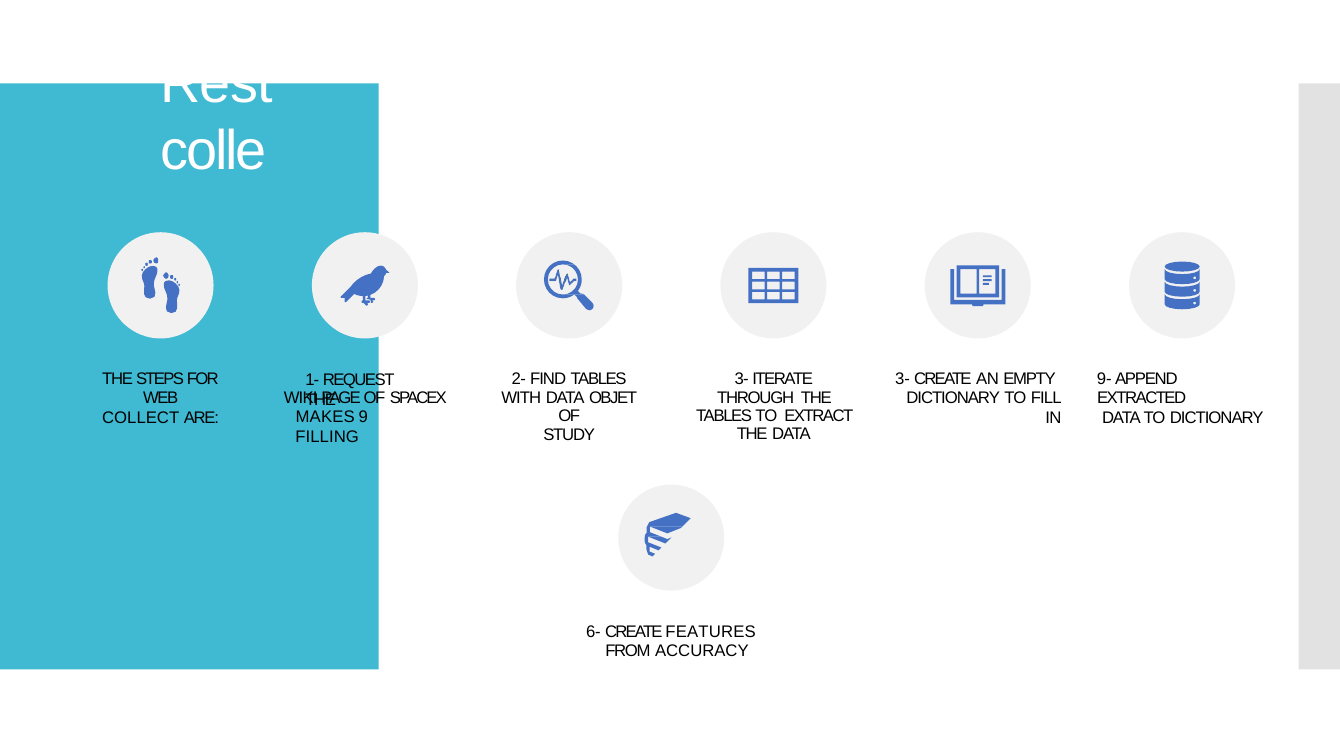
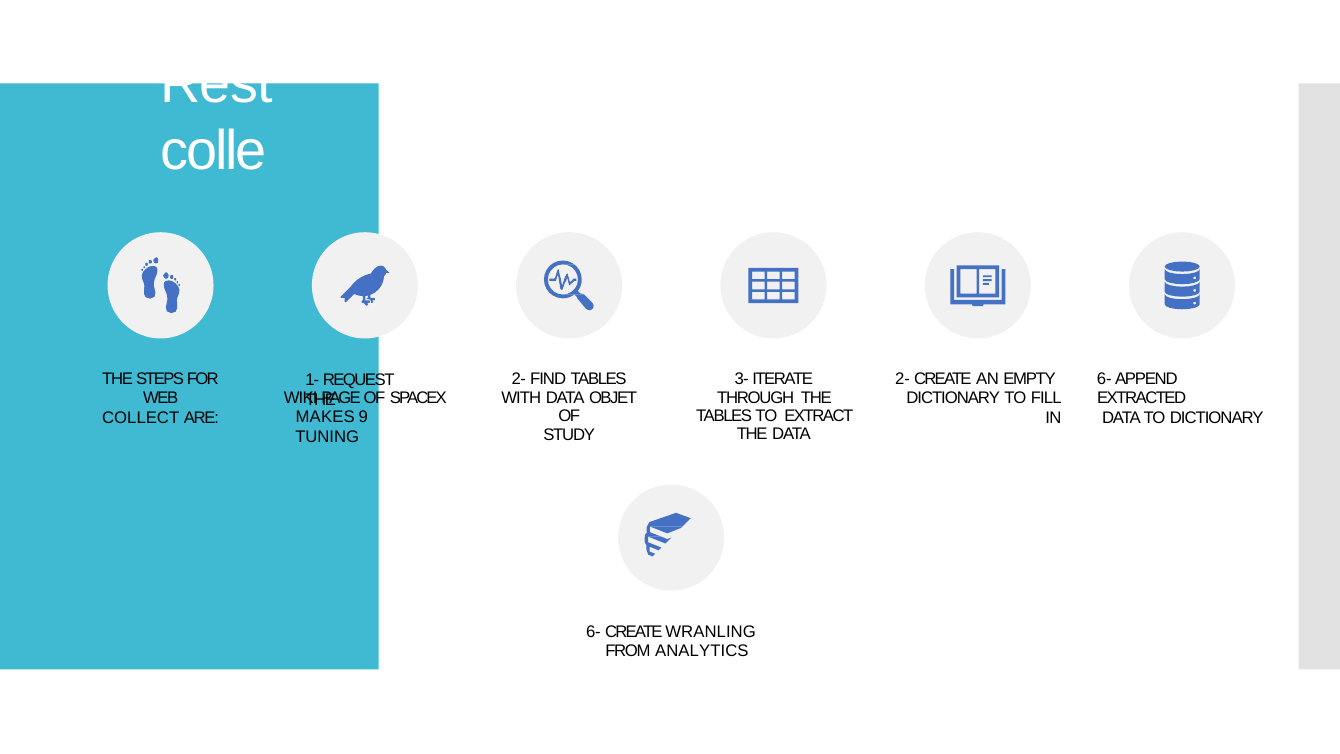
3-: 3- -> 2- (903, 379)
9-: 9- -> 6- (1104, 379)
FILLING: FILLING -> TUNING (327, 437)
FEATURES: FEATURES -> WRANLING (711, 632)
ACCURACY: ACCURACY -> ANALYTICS (702, 651)
